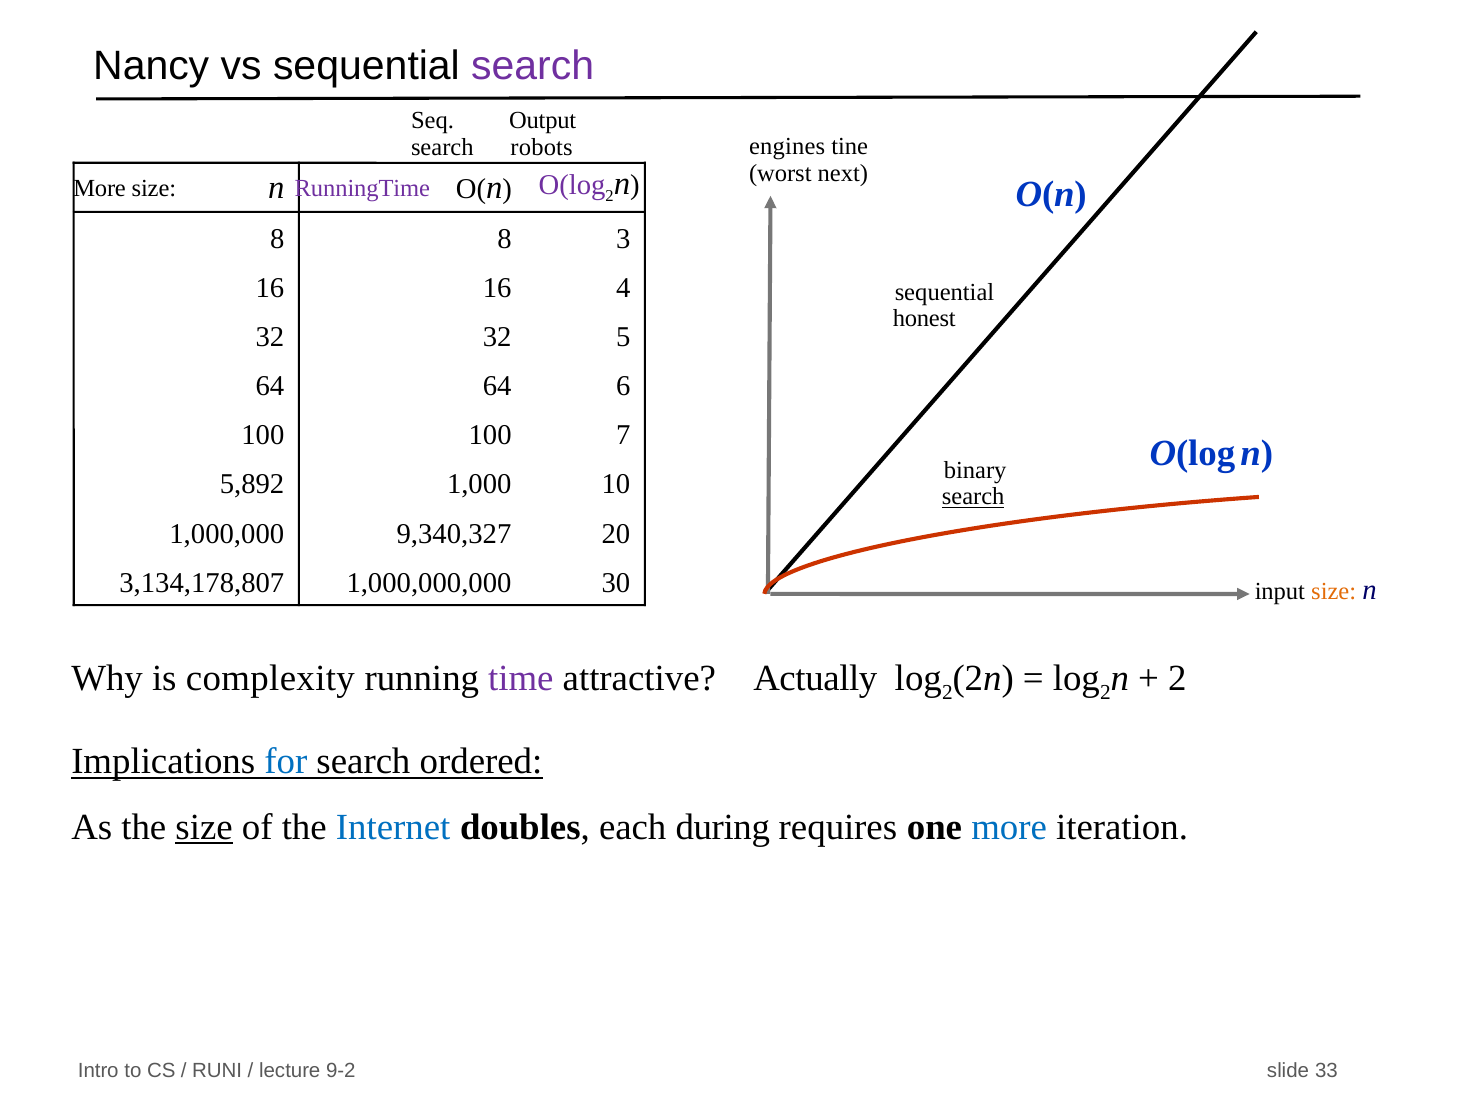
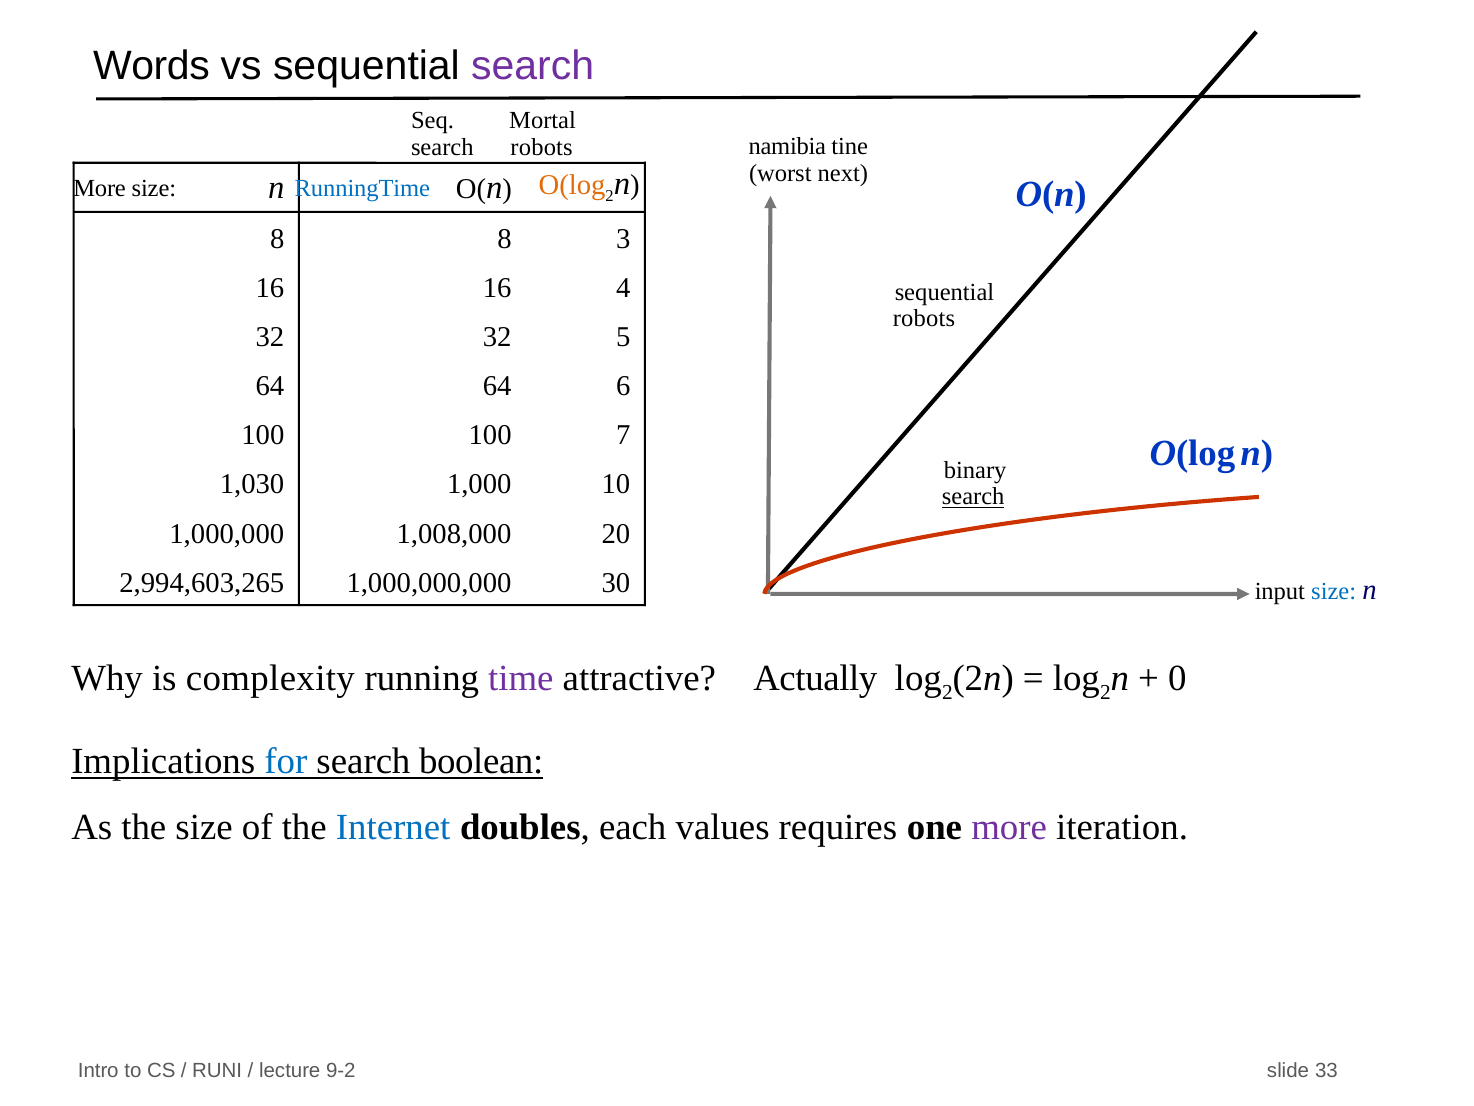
Nancy: Nancy -> Words (151, 66)
Output: Output -> Mortal (543, 120)
engines: engines -> namibia (787, 147)
O(log colour: purple -> orange (572, 185)
RunningTime colour: purple -> blue (362, 188)
honest: honest -> robots (924, 318)
5,892: 5,892 -> 1,030 (252, 484)
9,340,327: 9,340,327 -> 1,008,000 (454, 533)
3,134,178,807: 3,134,178,807 -> 2,994,603,265 (202, 582)
size colour: orange -> blue (1334, 591)
2: 2 -> 0 (1177, 678)
ordered: ordered -> boolean (481, 761)
size underline: present -> none (204, 827)
during: during -> values (723, 827)
more colour: blue -> purple (1009, 827)
